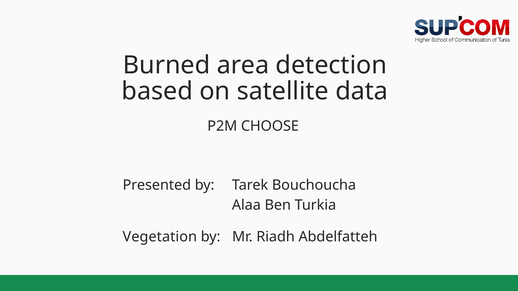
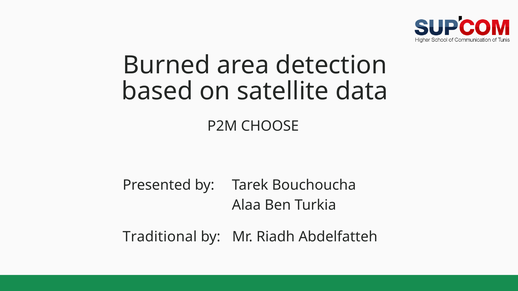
Vegetation: Vegetation -> Traditional (160, 237)
